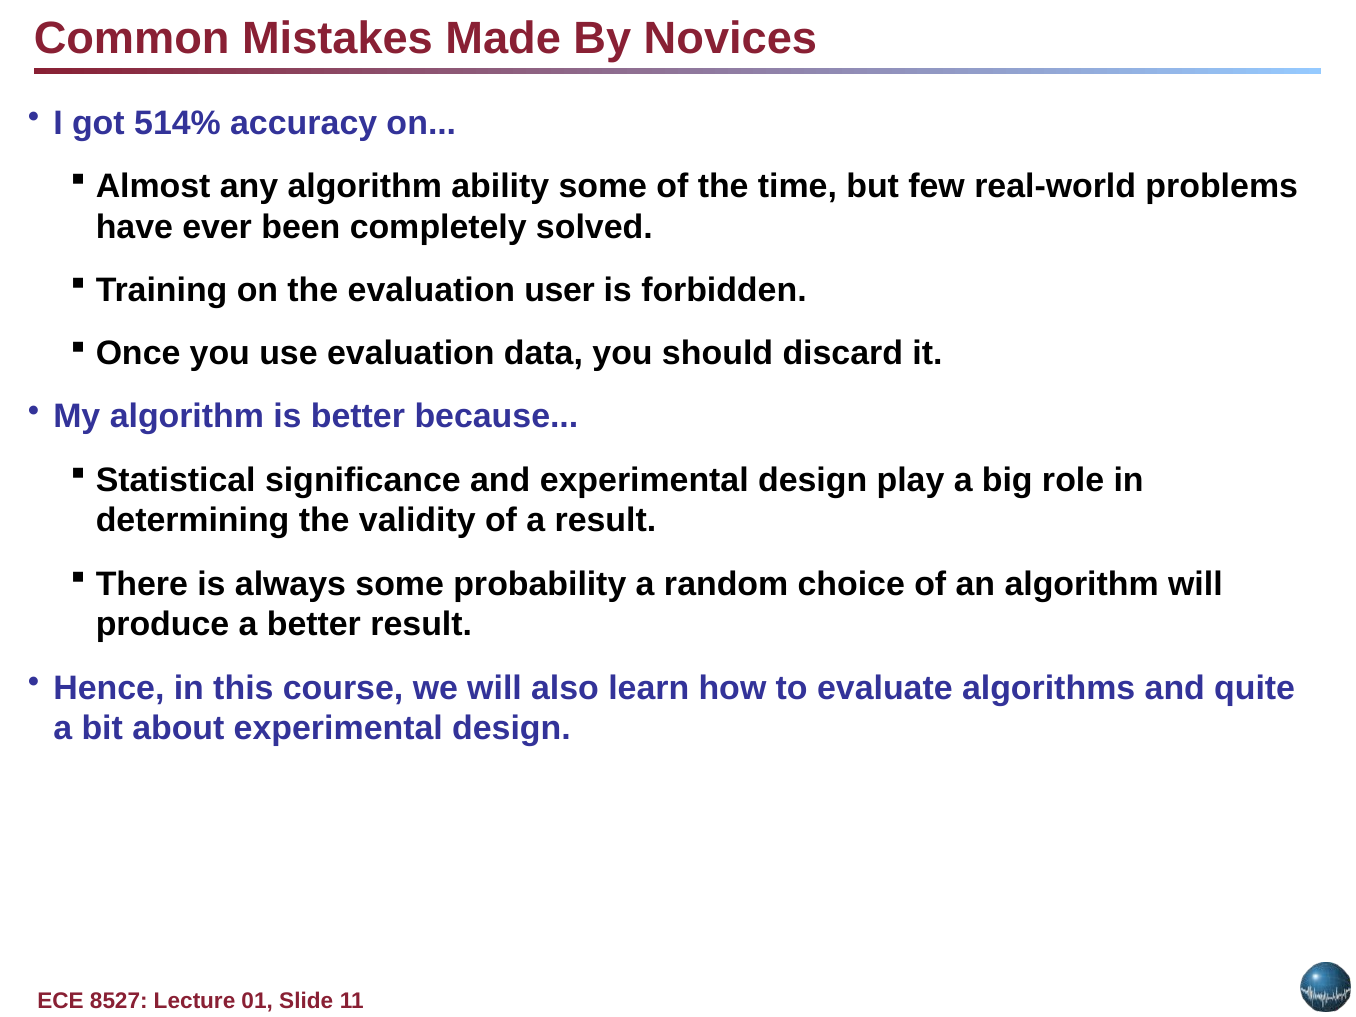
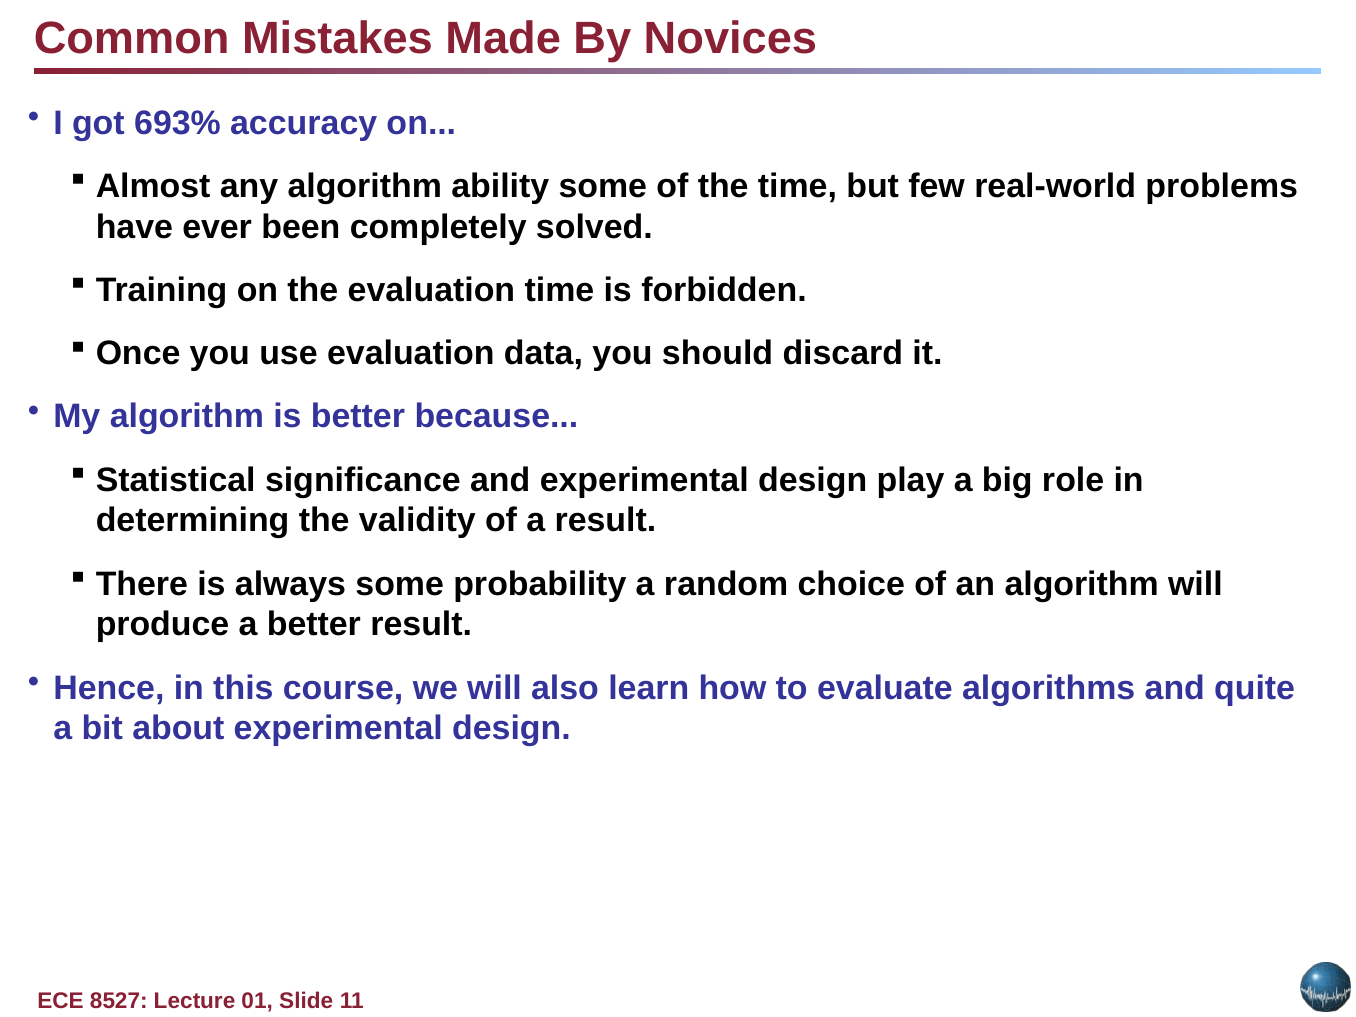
514%: 514% -> 693% (178, 123)
evaluation user: user -> time (559, 290)
